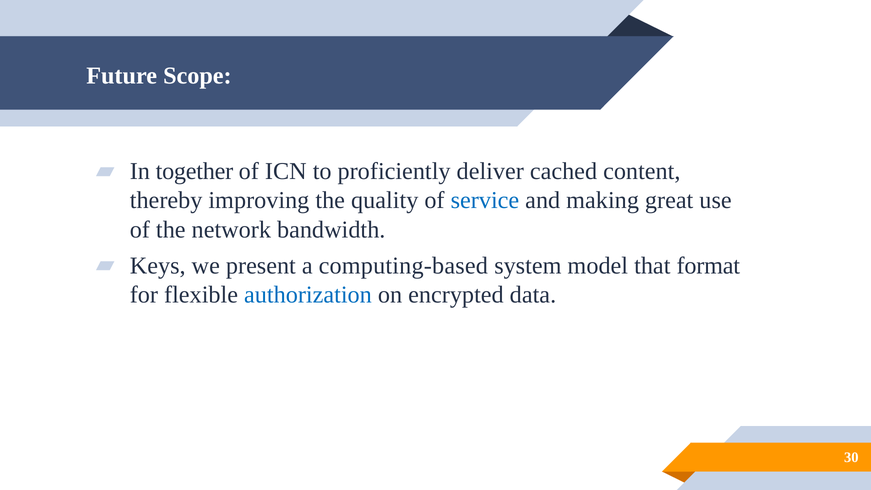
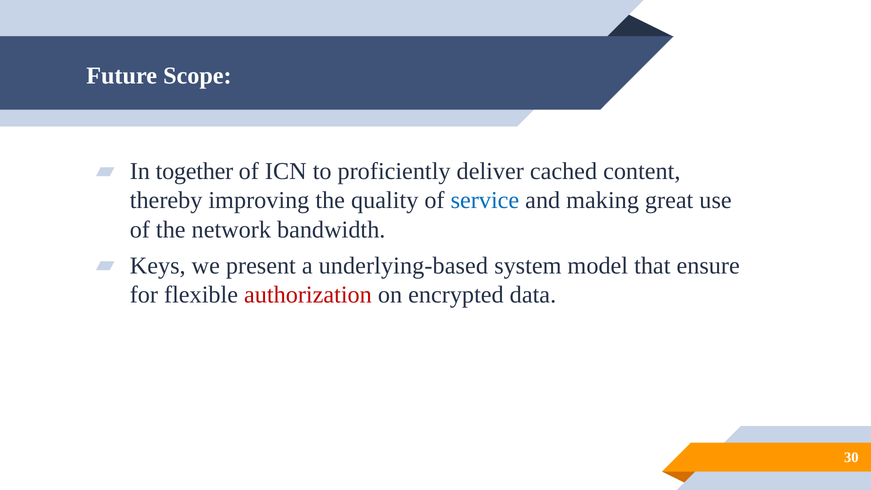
computing-based: computing-based -> underlying-based (403, 266)
format: format -> ensure (708, 266)
authorization colour: blue -> red (308, 295)
